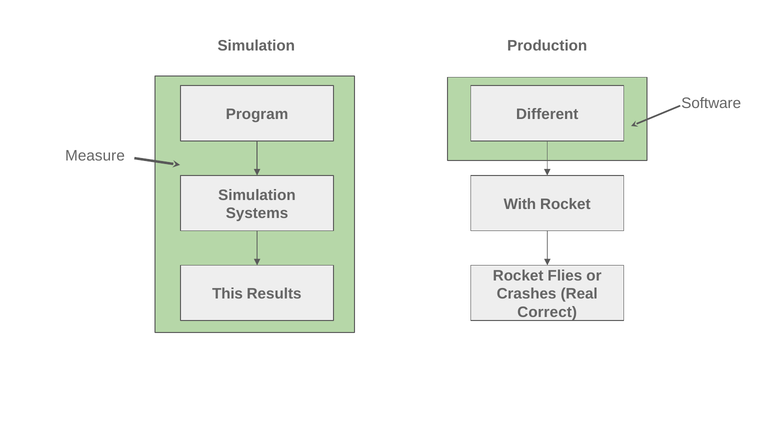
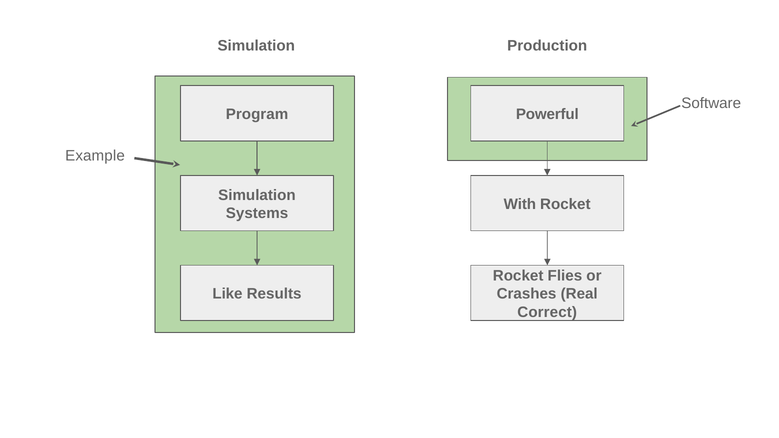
Different: Different -> Powerful (547, 114)
Measure: Measure -> Example (95, 156)
This: This -> Like (227, 294)
